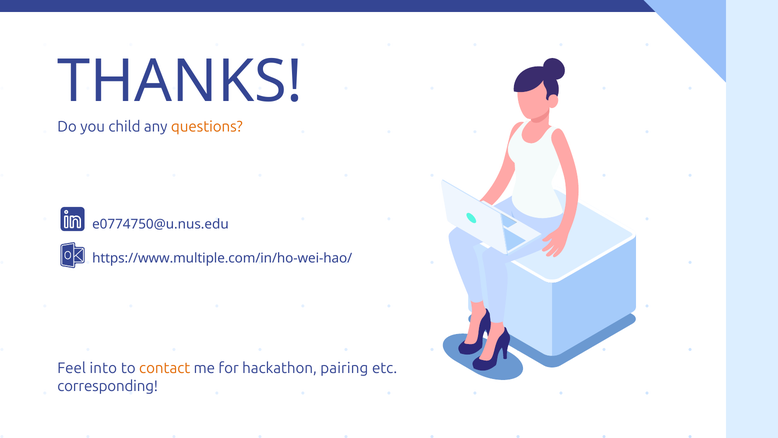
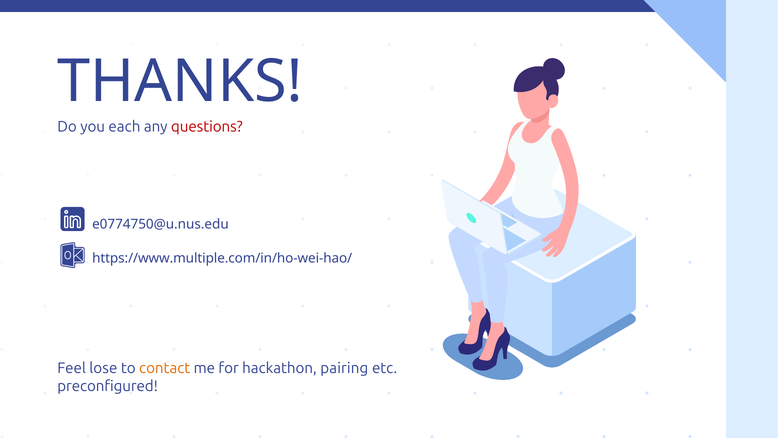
child: child -> each (124, 127)
questions colour: orange -> red (207, 127)
into: into -> lose (103, 368)
corresponding: corresponding -> preconfigured (108, 386)
